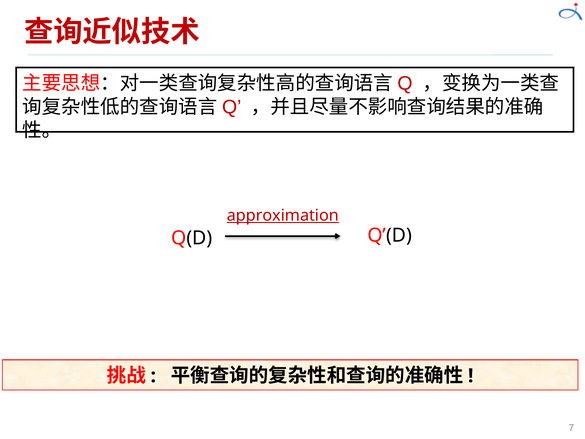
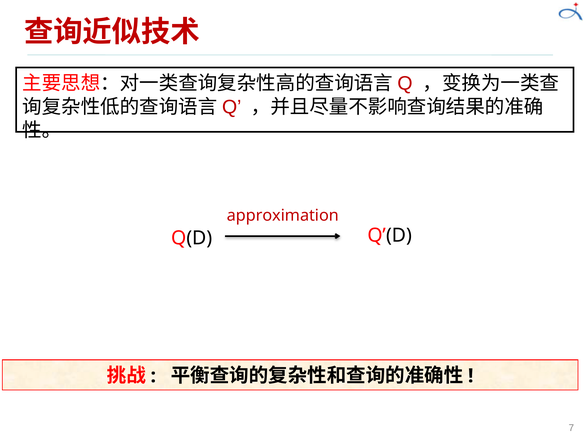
approximation underline: present -> none (283, 215)
